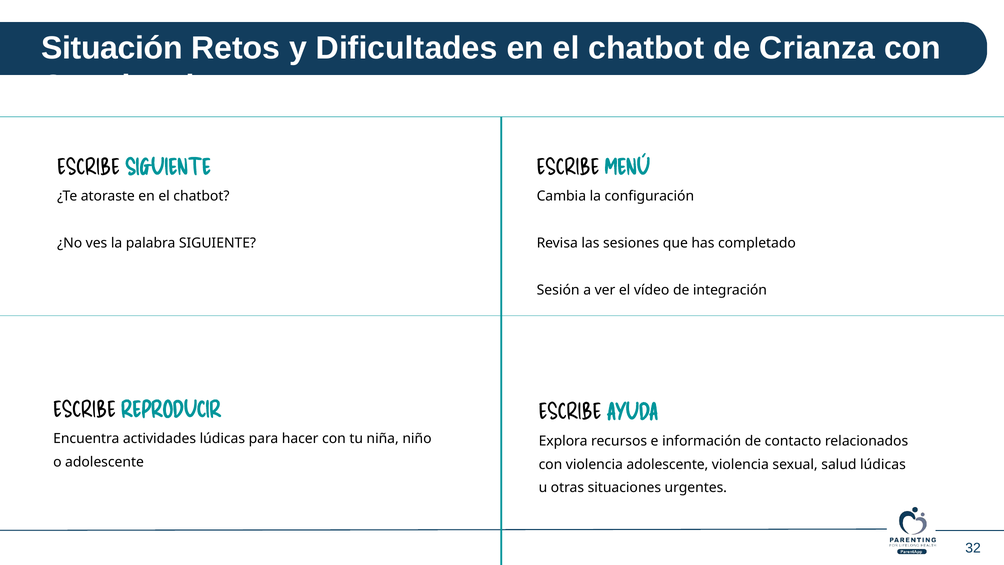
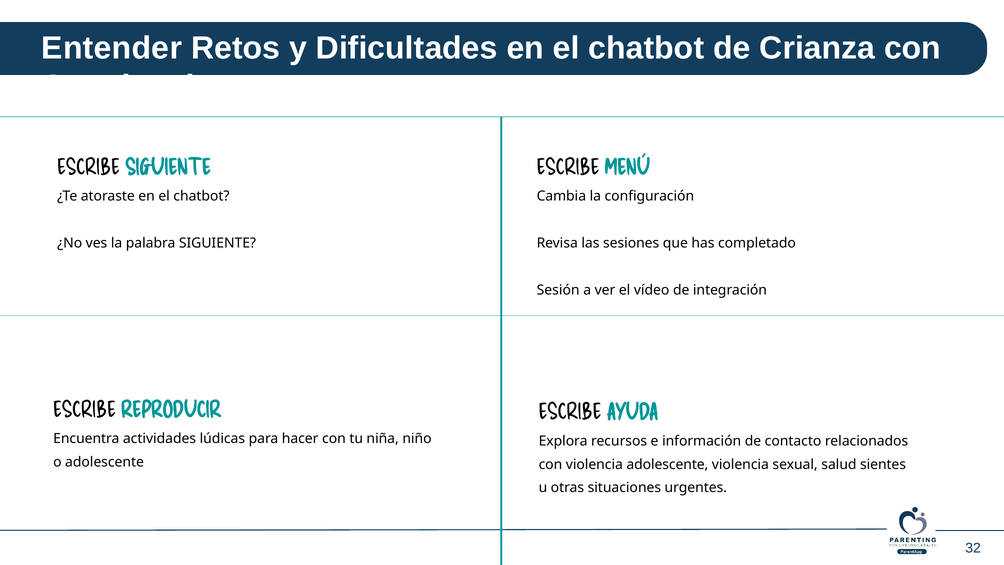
Situación: Situación -> Entender (112, 48)
salud lúdicas: lúdicas -> sientes (883, 464)
